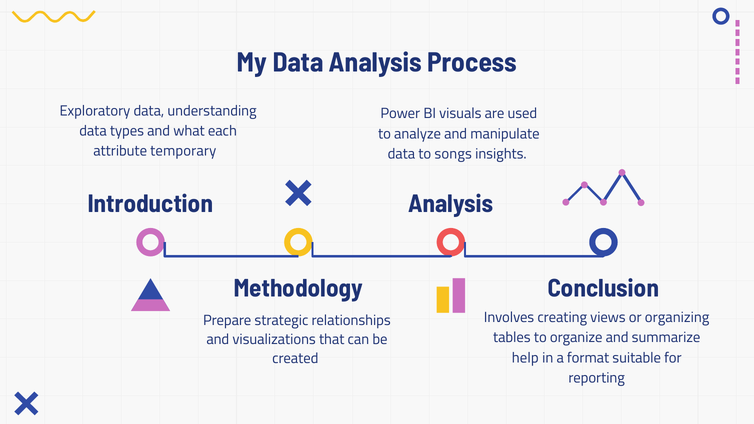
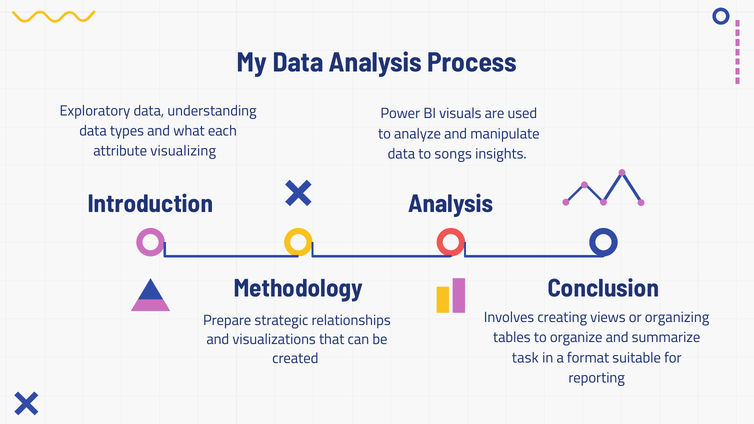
temporary: temporary -> visualizing (183, 151)
help: help -> task (525, 358)
